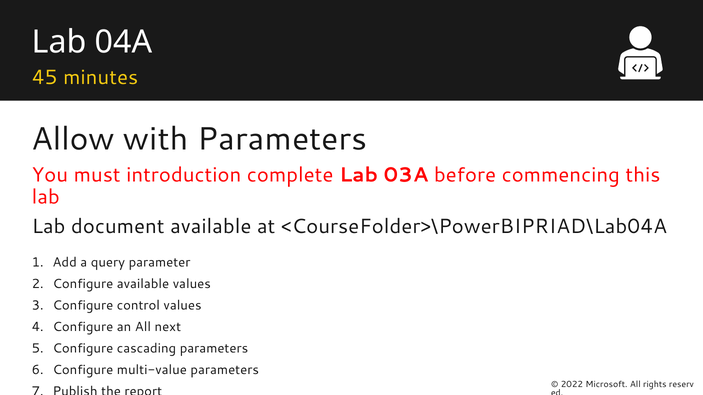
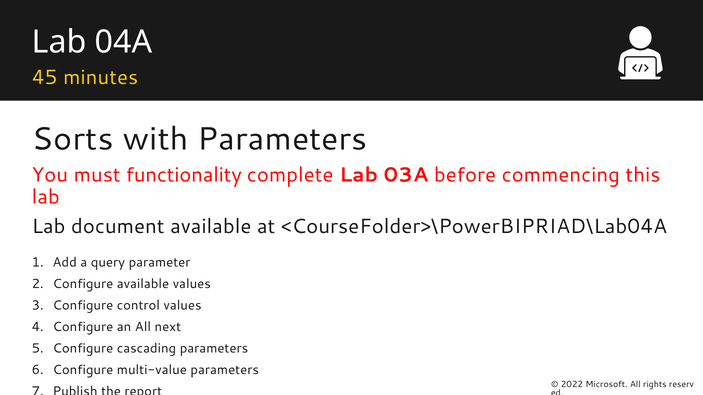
Allow: Allow -> Sorts (73, 139)
introduction: introduction -> functionality (184, 175)
